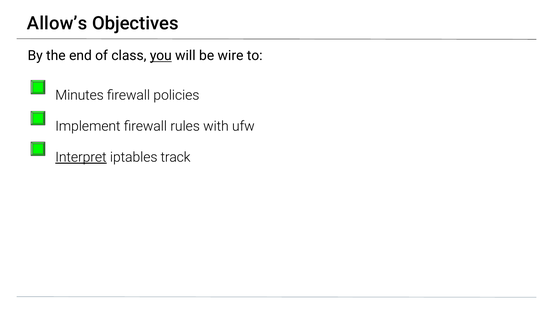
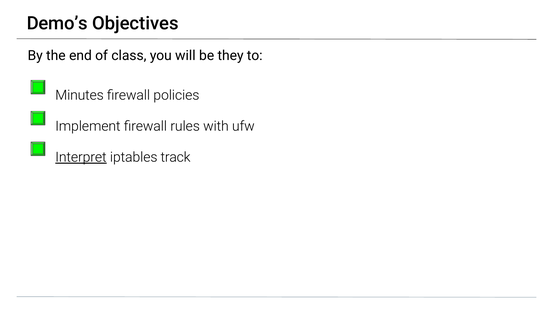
Allow’s: Allow’s -> Demo’s (57, 23)
you underline: present -> none (161, 56)
wire: wire -> they (231, 56)
